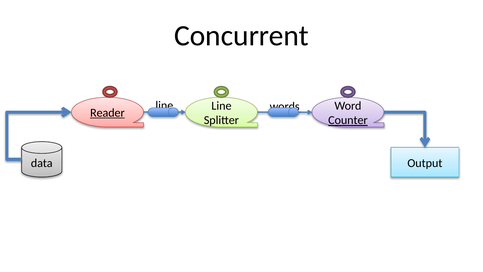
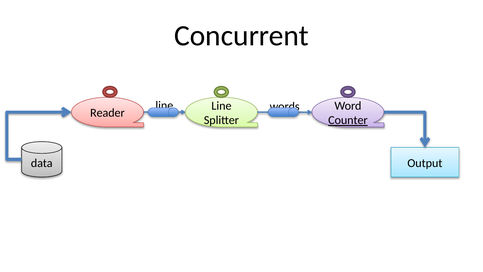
Reader underline: present -> none (107, 113)
